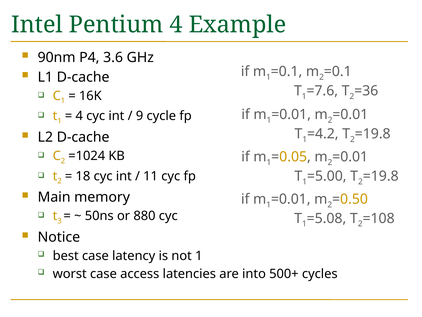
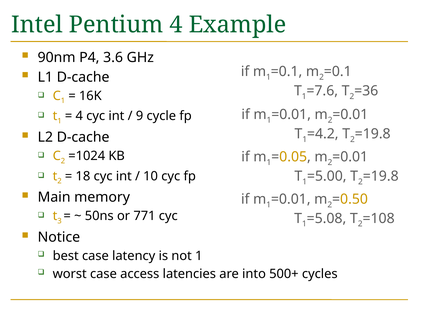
11: 11 -> 10 (151, 176)
880: 880 -> 771 (144, 216)
